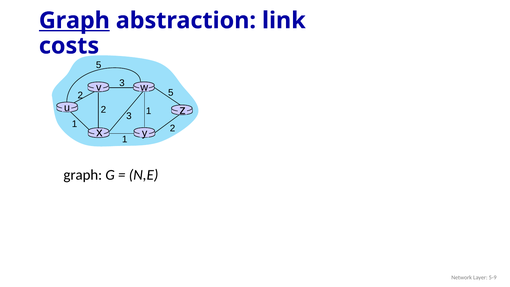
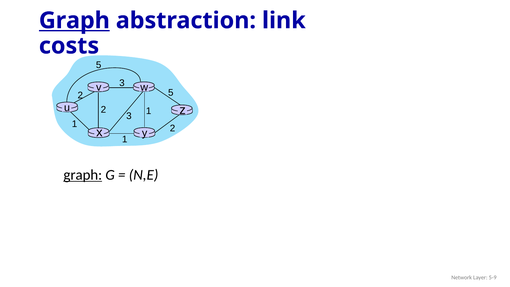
graph underline: none -> present (83, 175)
